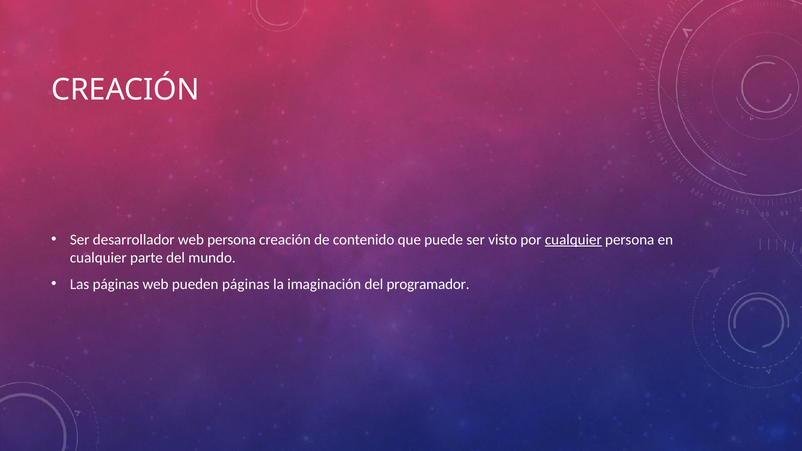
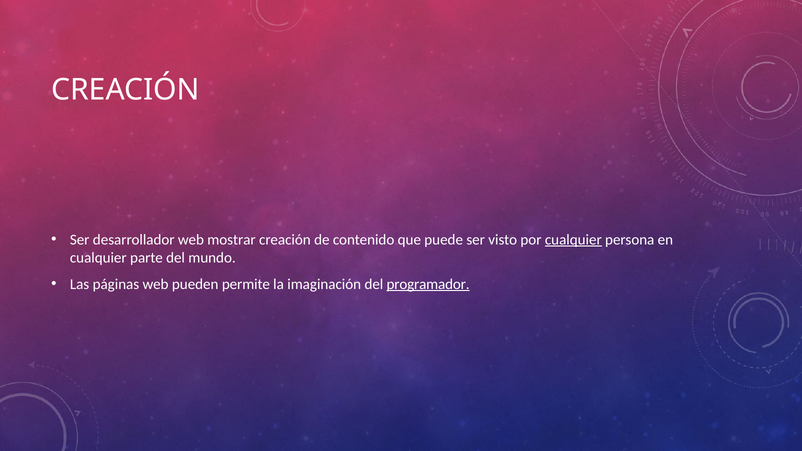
web persona: persona -> mostrar (232, 240)
pueden páginas: páginas -> permite (246, 284)
programador underline: none -> present (428, 284)
